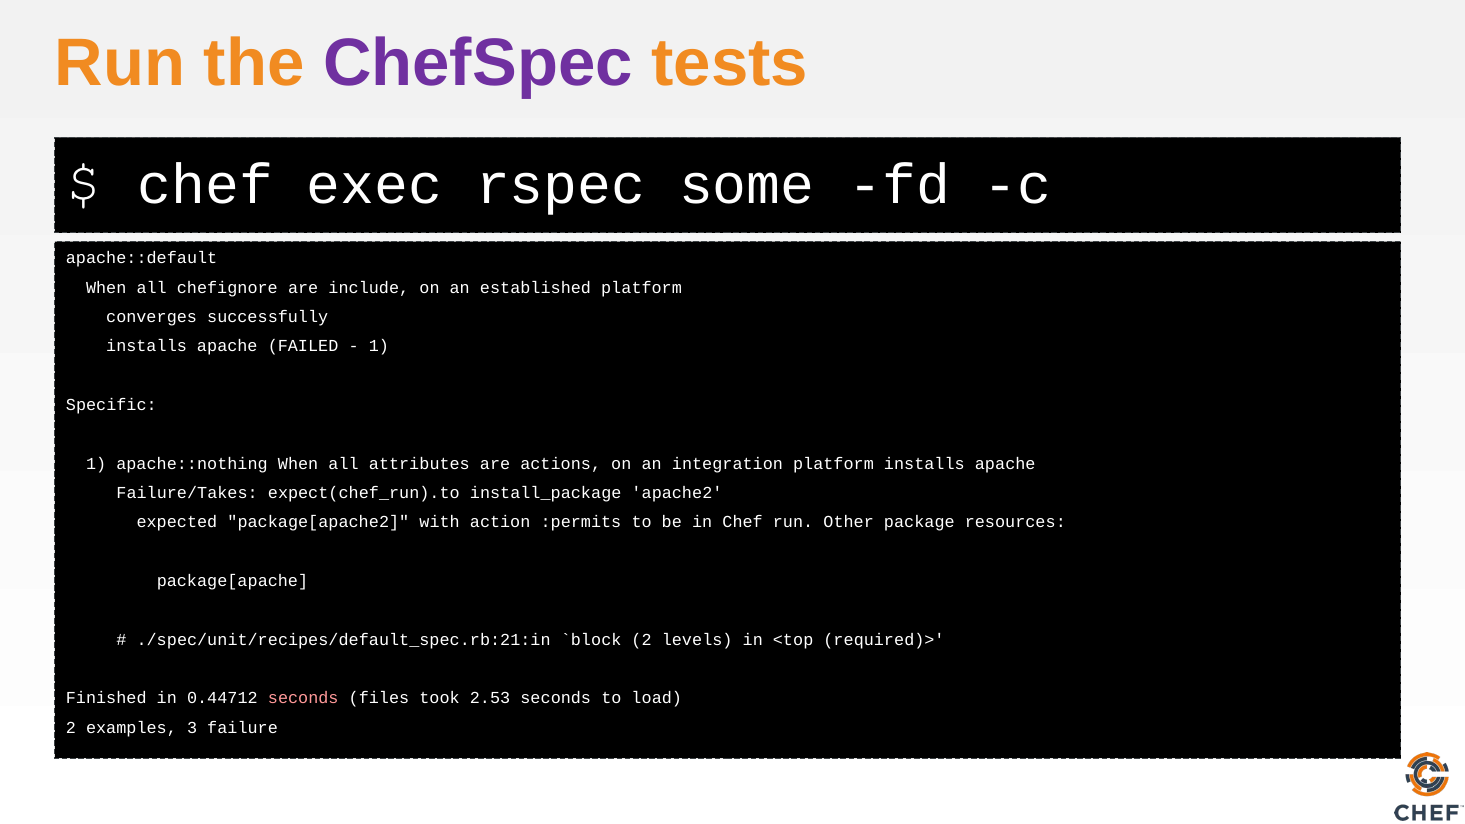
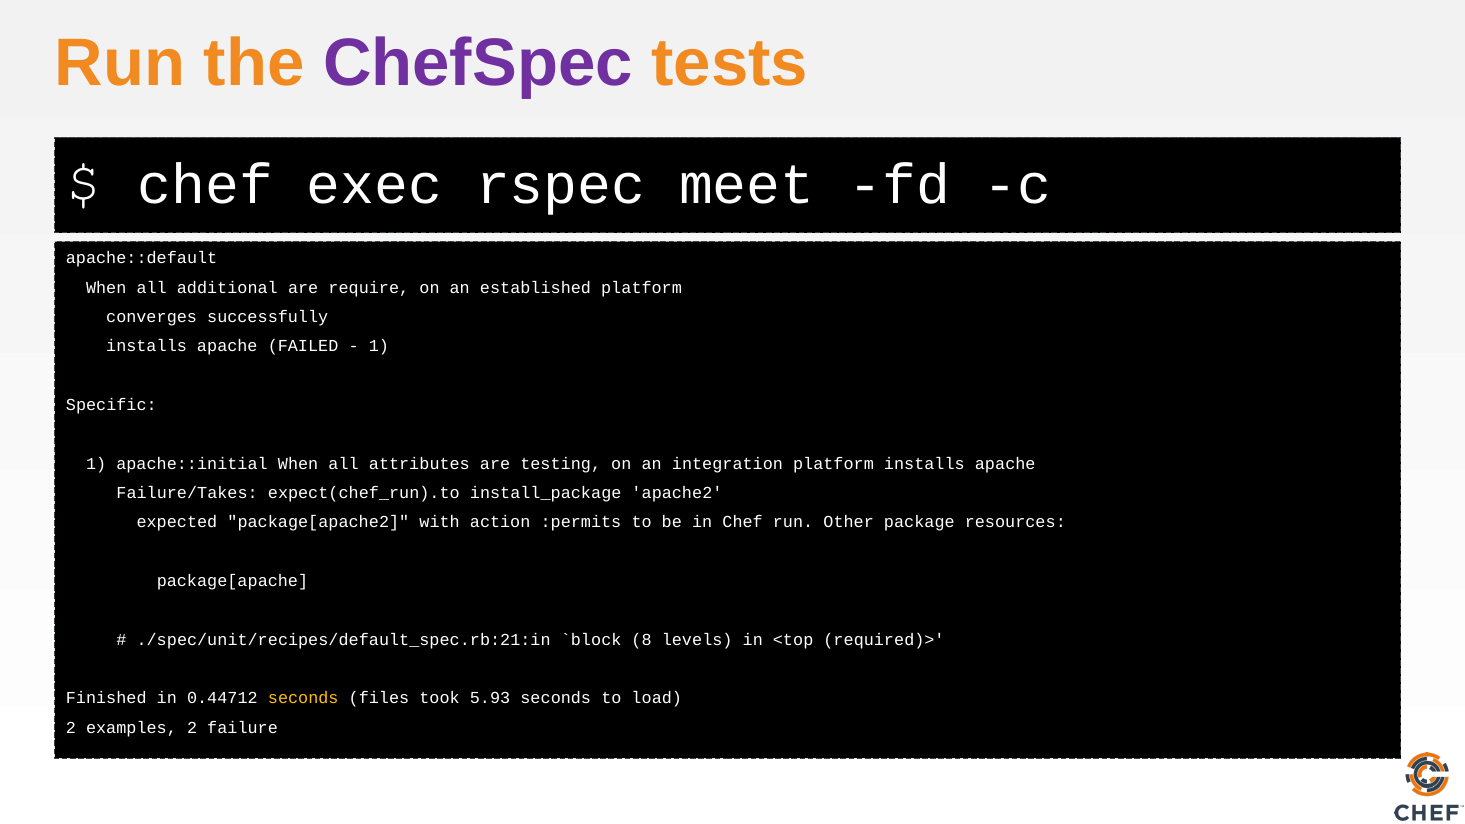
some: some -> meet (747, 185)
chefignore: chefignore -> additional (227, 288)
include: include -> require (369, 288)
apache::nothing: apache::nothing -> apache::initial (192, 464)
actions: actions -> testing (561, 464)
2: 2 -> 8 (642, 640)
seconds colour: pink -> yellow (303, 698)
2.53: 2.53 -> 5.93 (490, 698)
examples 3: 3 -> 2 (192, 728)
